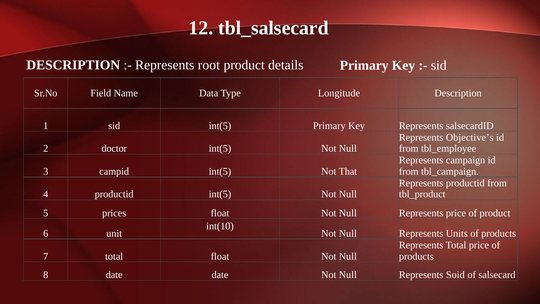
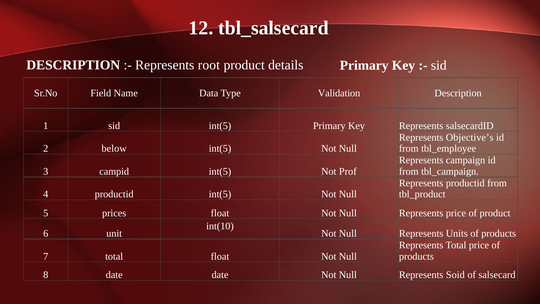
Longitude: Longitude -> Validation (339, 93)
doctor: doctor -> below (114, 148)
That: That -> Prof (348, 171)
